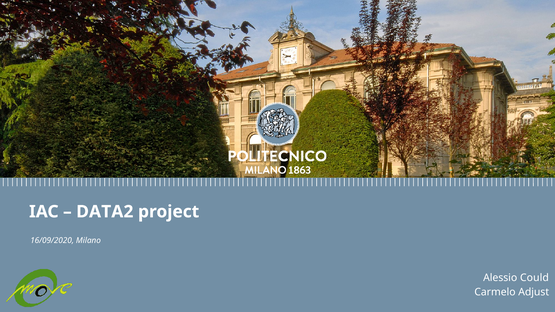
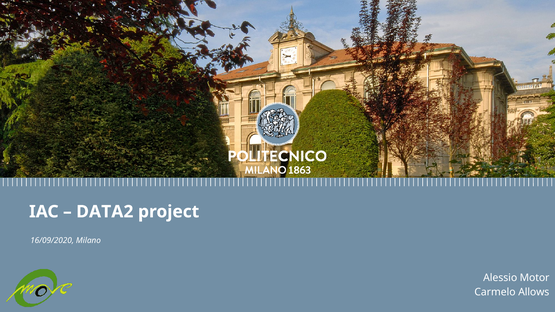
Could: Could -> Motor (535, 278)
Adjust: Adjust -> Allows (534, 292)
